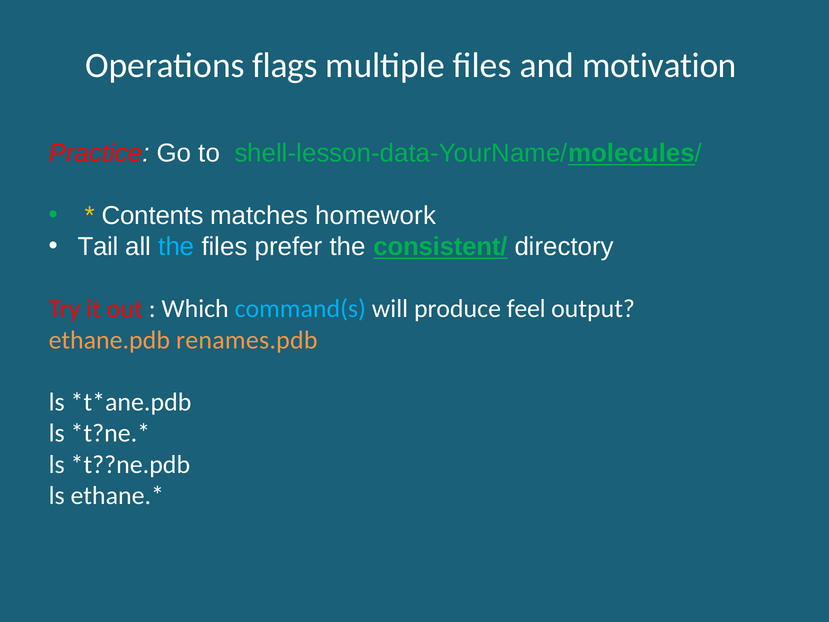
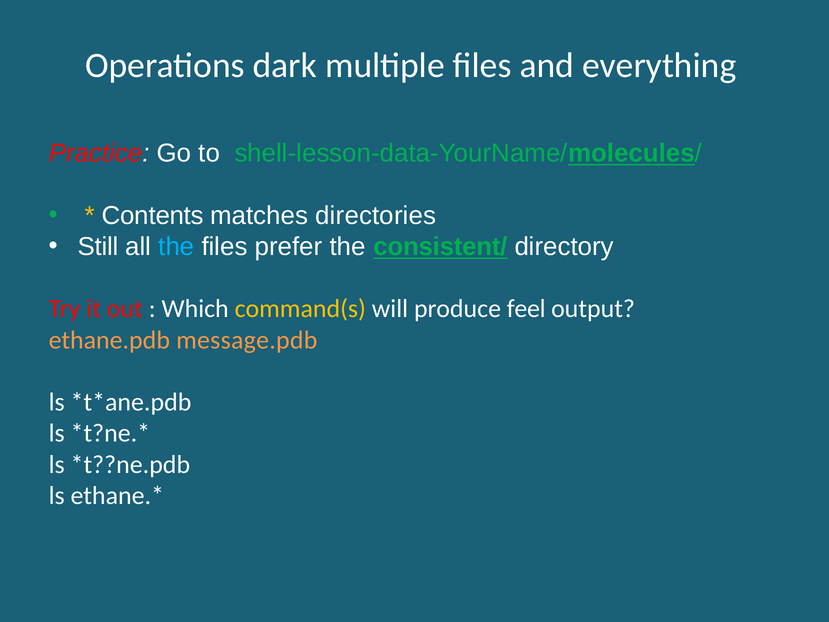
flags: flags -> dark (285, 66)
motivation: motivation -> everything (659, 66)
homework: homework -> directories (376, 216)
Tail: Tail -> Still (98, 247)
command(s colour: light blue -> yellow (300, 309)
renames.pdb: renames.pdb -> message.pdb (247, 340)
